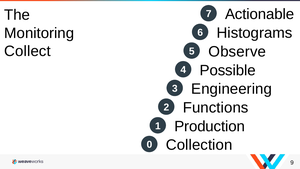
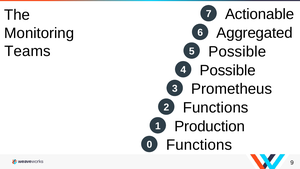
Histograms: Histograms -> Aggregated (255, 33)
Collect: Collect -> Teams (27, 51)
5 Observe: Observe -> Possible (237, 52)
Engineering: Engineering -> Prometheus (232, 89)
0 Collection: Collection -> Functions (199, 145)
